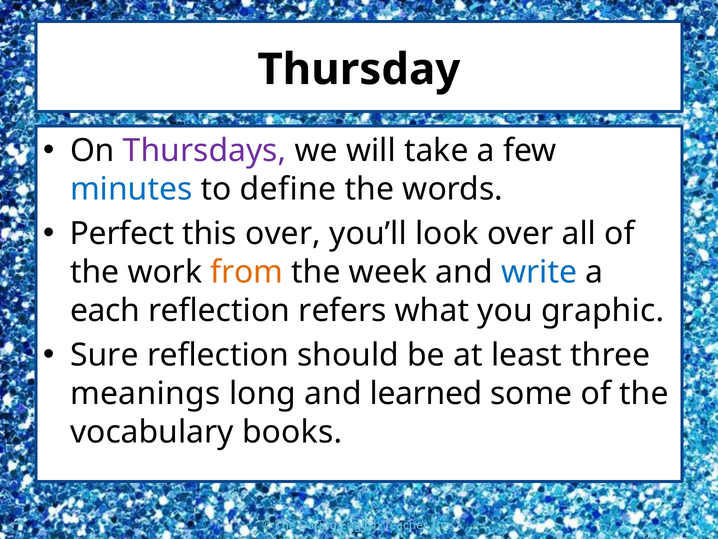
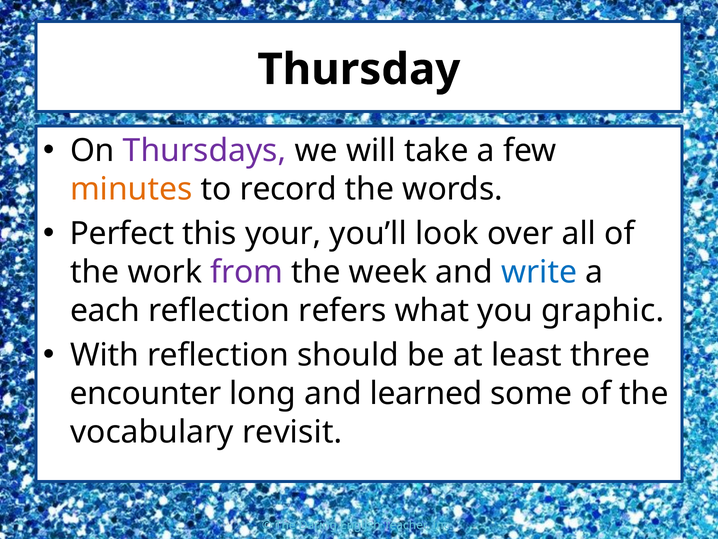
minutes colour: blue -> orange (131, 189)
define: define -> record (288, 189)
this over: over -> your (283, 234)
from colour: orange -> purple (247, 272)
Sure: Sure -> With (104, 355)
meanings: meanings -> encounter (146, 393)
books: books -> revisit (292, 432)
